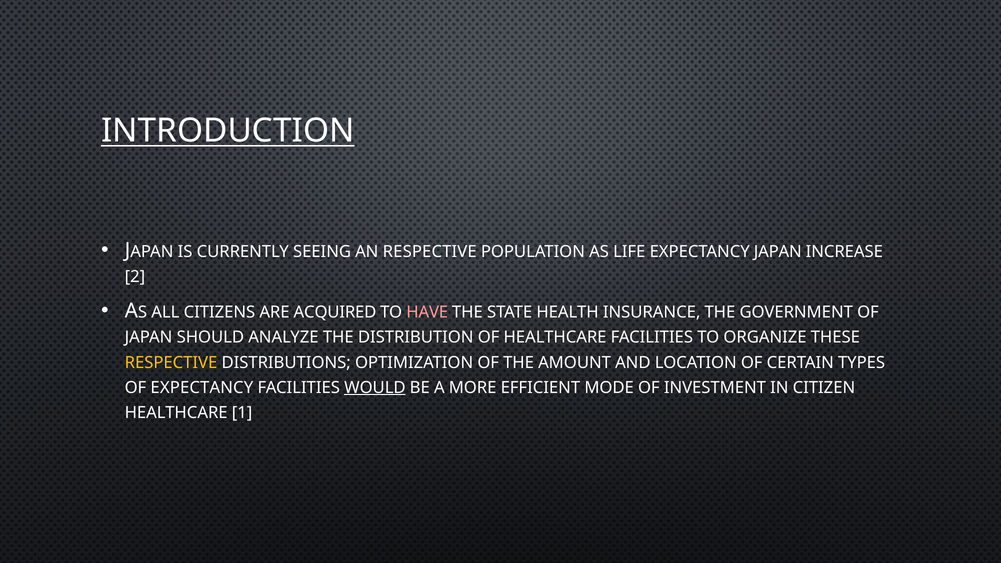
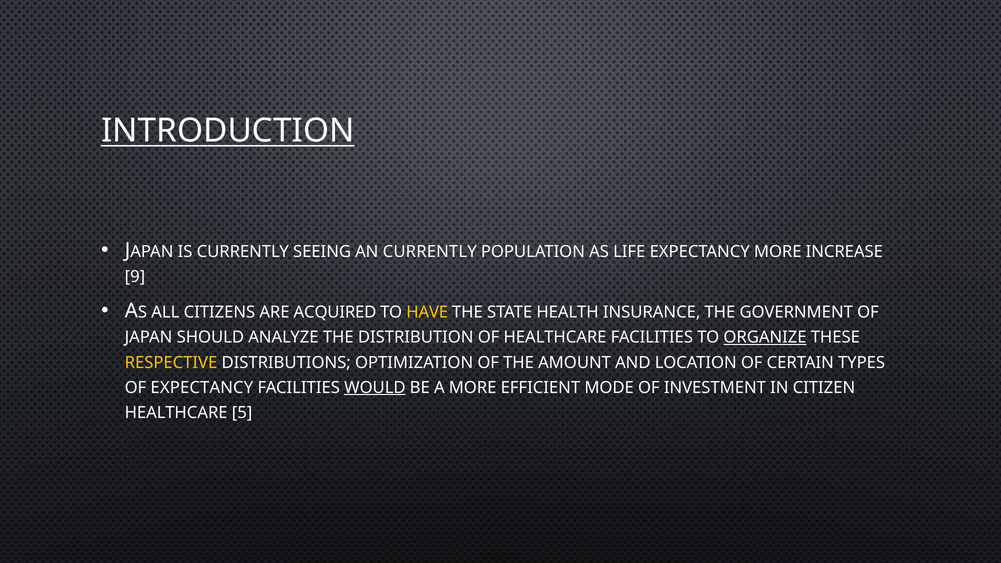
AN RESPECTIVE: RESPECTIVE -> CURRENTLY (430, 252)
EXPECTANCY JAPAN: JAPAN -> MORE (778, 252)
2: 2 -> 9 (135, 277)
HAVE colour: pink -> yellow (427, 312)
ORGANIZE underline: none -> present (765, 338)
1: 1 -> 5 (242, 413)
